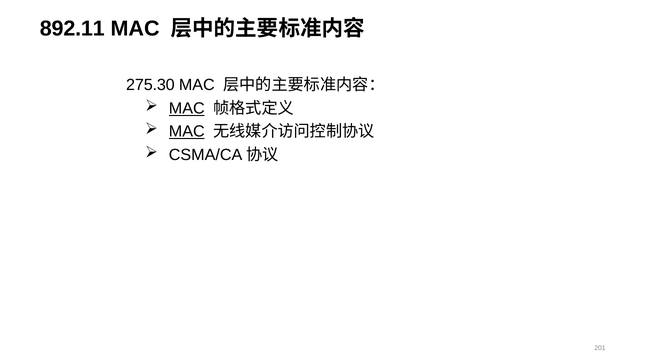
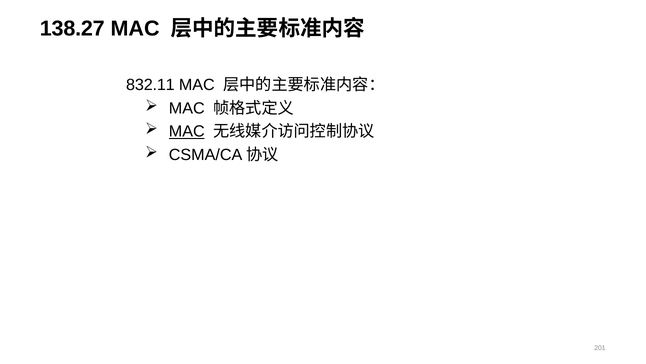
892.11: 892.11 -> 138.27 (72, 28)
275.30: 275.30 -> 832.11 (150, 85)
MAC underline: present -> none (187, 108)
